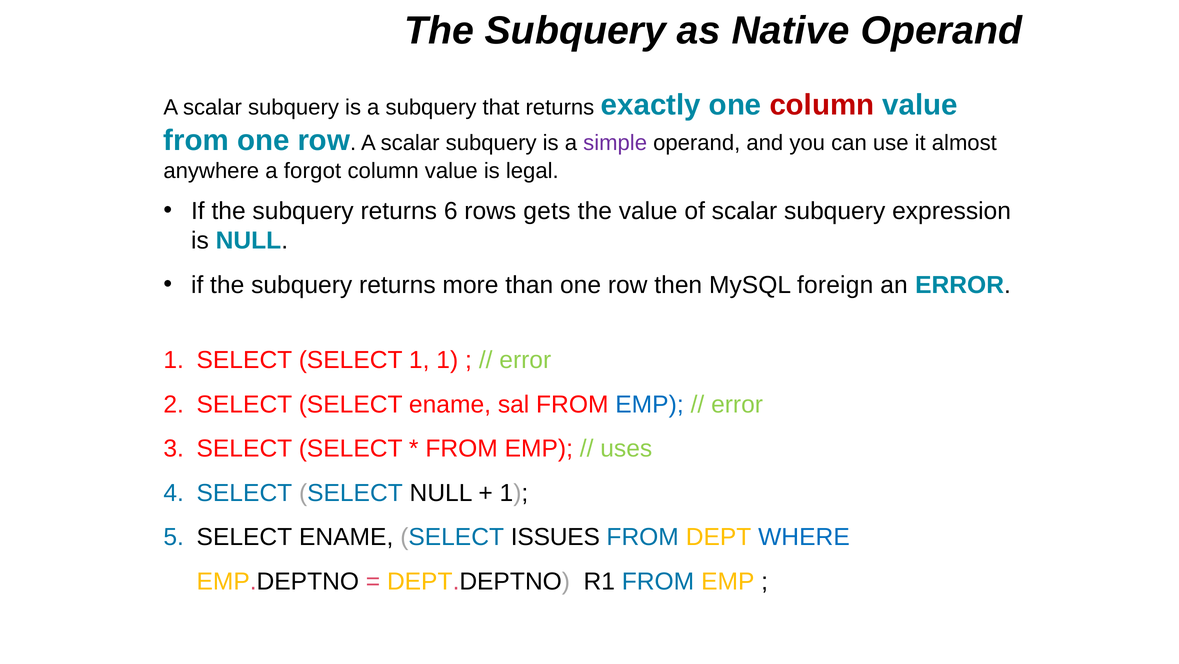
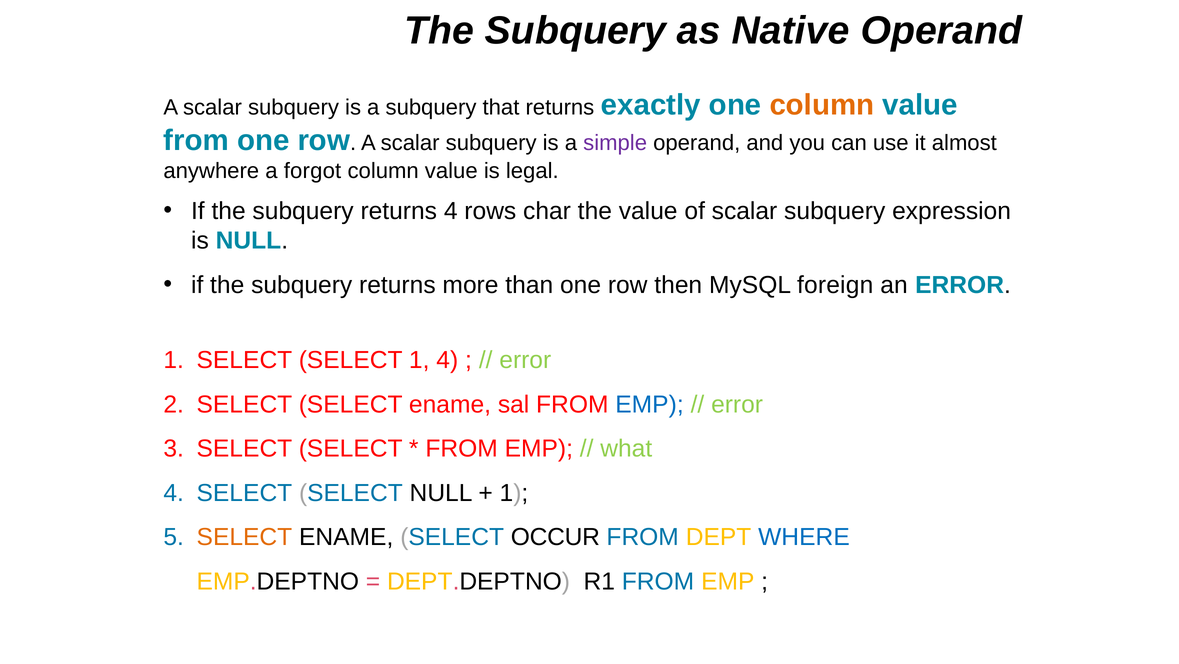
column colour: red -> orange (822, 105)
returns 6: 6 -> 4 (451, 211)
gets: gets -> char (547, 211)
1 1: 1 -> 4 (447, 360)
uses: uses -> what (626, 448)
SELECT colour: black -> orange (244, 537)
ISSUES: ISSUES -> OCCUR (555, 537)
